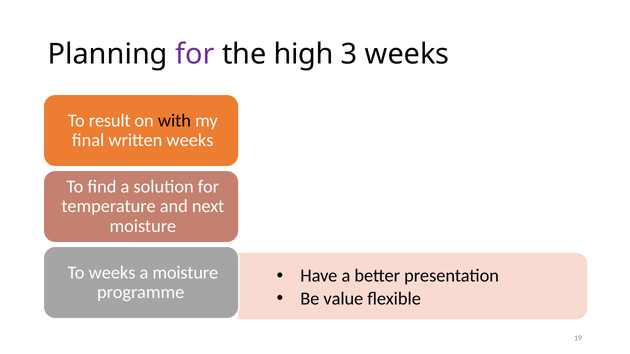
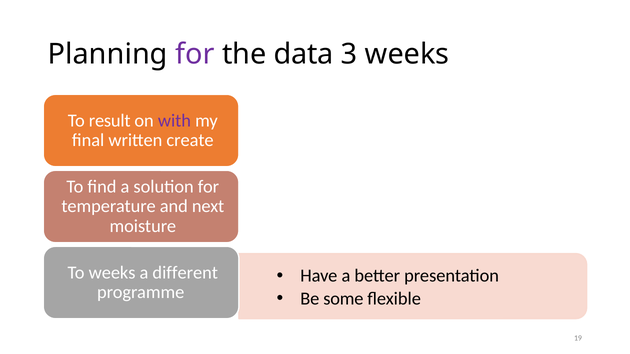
high: high -> data (304, 54)
with colour: black -> purple (174, 121)
written weeks: weeks -> create (190, 140)
a moisture: moisture -> different (185, 273)
value: value -> some (343, 299)
